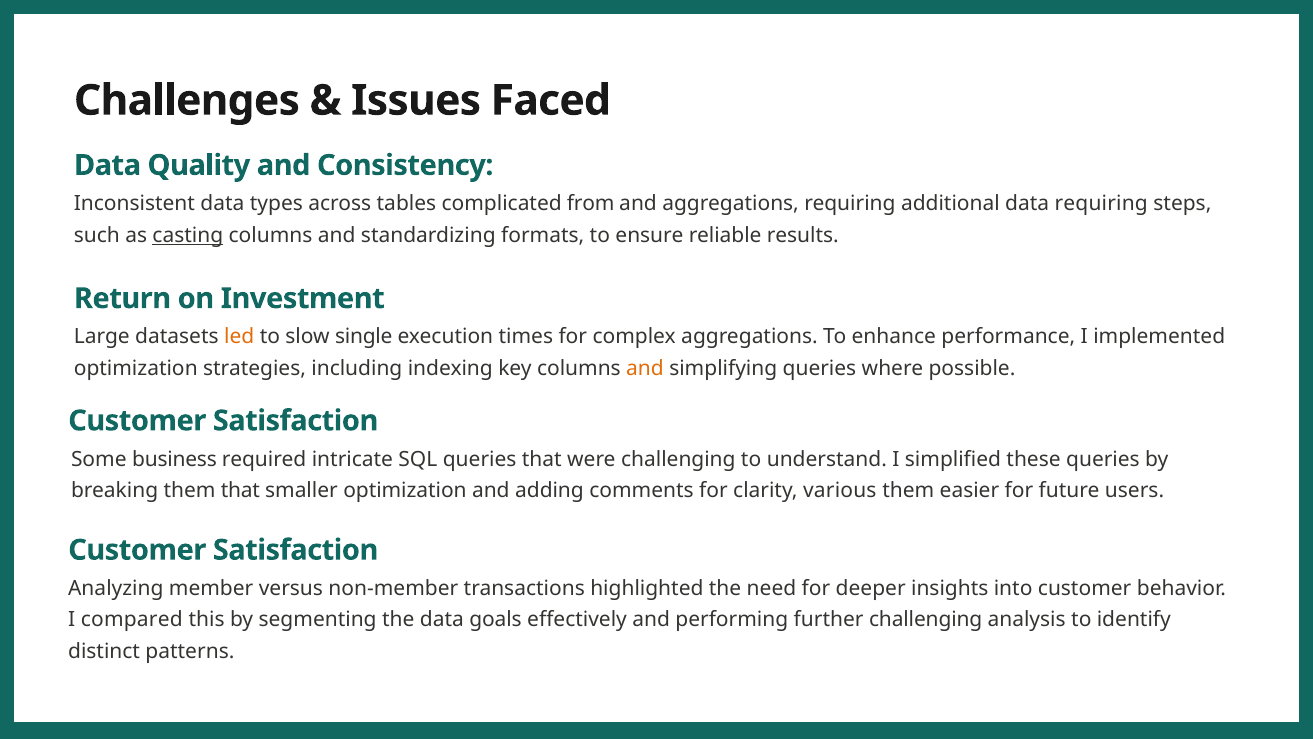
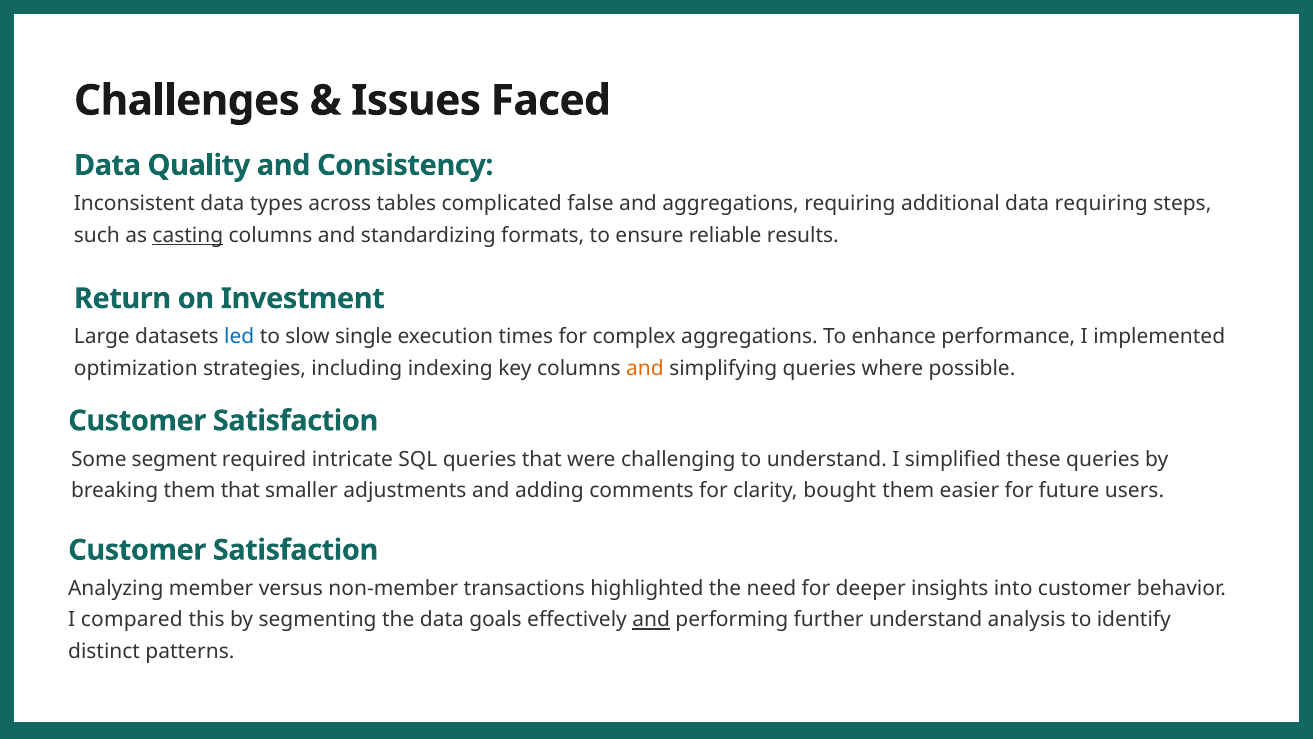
from: from -> false (590, 204)
led colour: orange -> blue (239, 337)
business: business -> segment (174, 459)
smaller optimization: optimization -> adjustments (405, 490)
various: various -> bought (840, 490)
and underline: none -> present (651, 620)
further challenging: challenging -> understand (926, 620)
